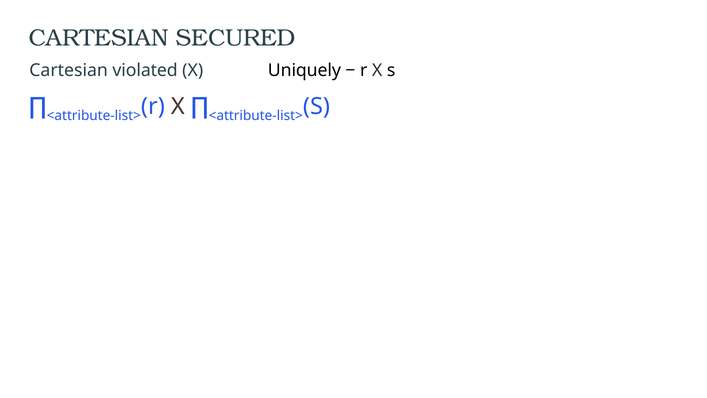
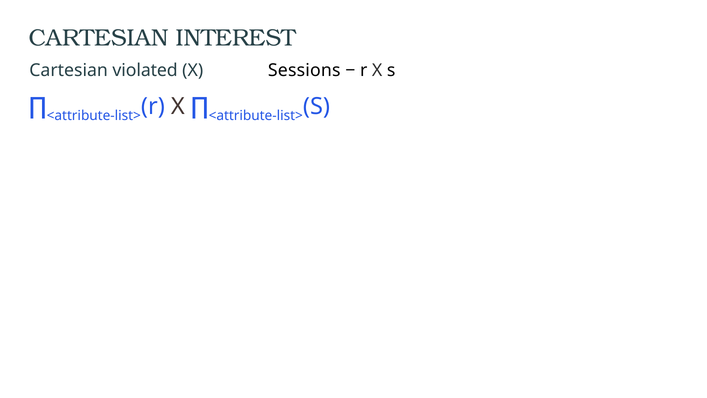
SECURED: SECURED -> INTEREST (236, 38)
Uniquely: Uniquely -> Sessions (304, 70)
